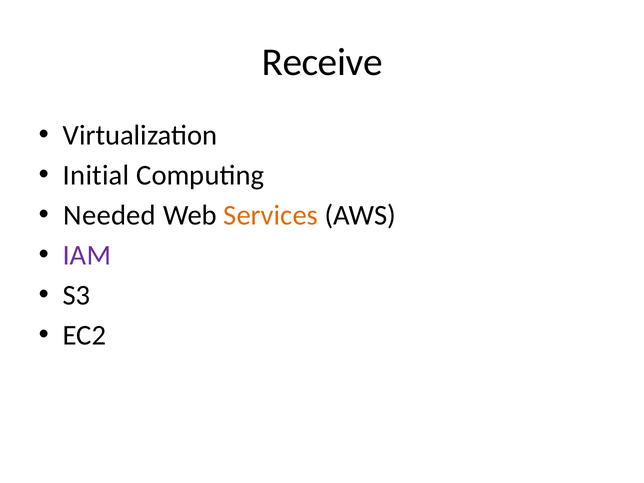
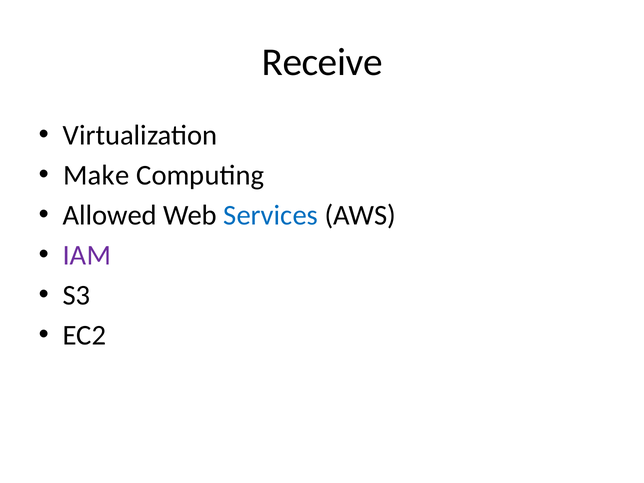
Initial: Initial -> Make (96, 175)
Needed: Needed -> Allowed (110, 215)
Services colour: orange -> blue (271, 215)
